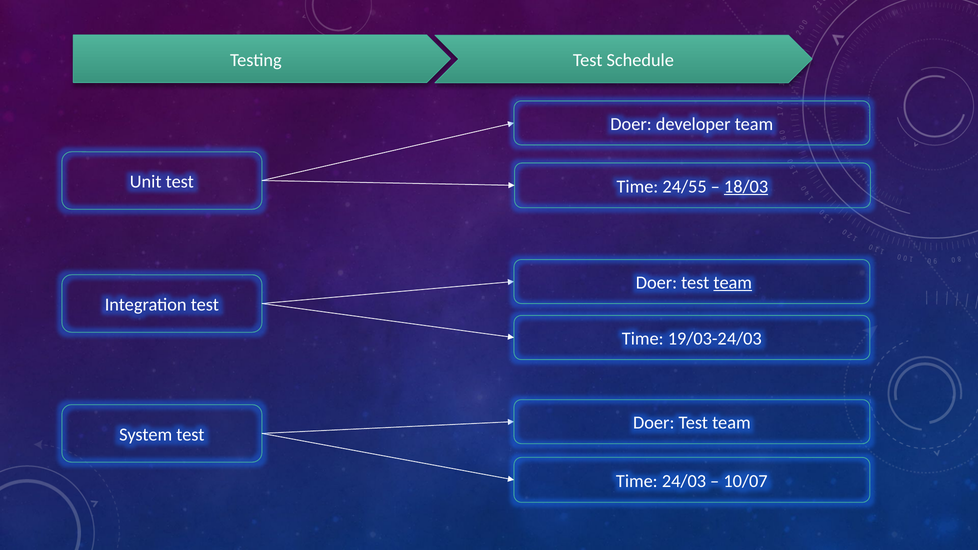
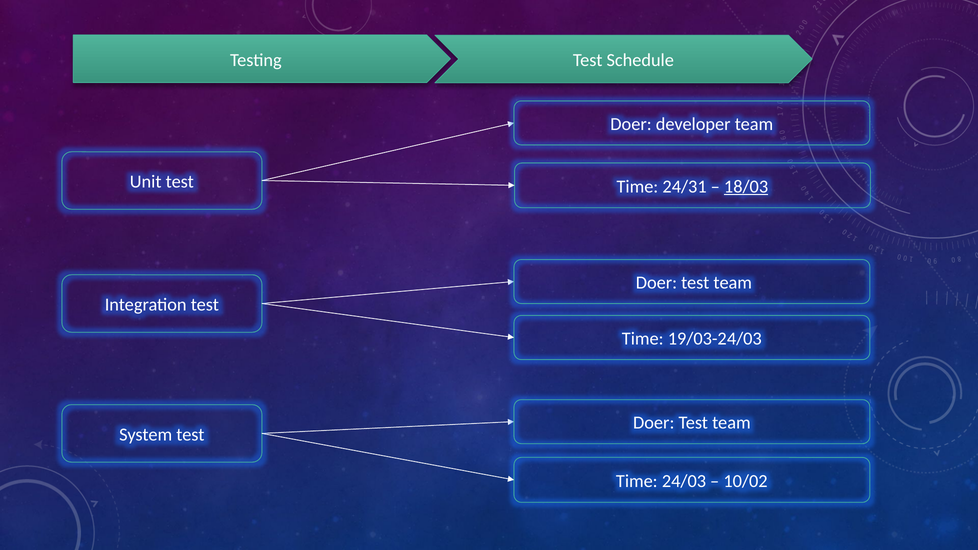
24/55: 24/55 -> 24/31 (685, 187)
team underline: present -> none (733, 283)
10/07: 10/07 -> 10/02 (745, 481)
